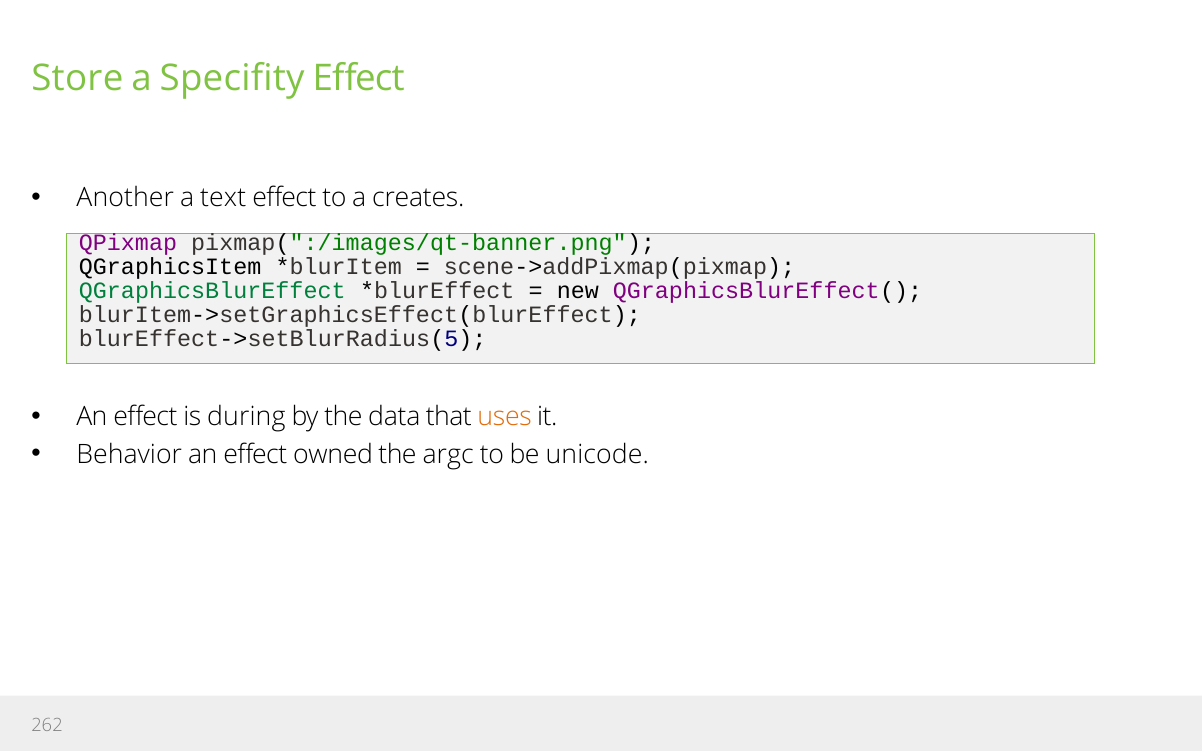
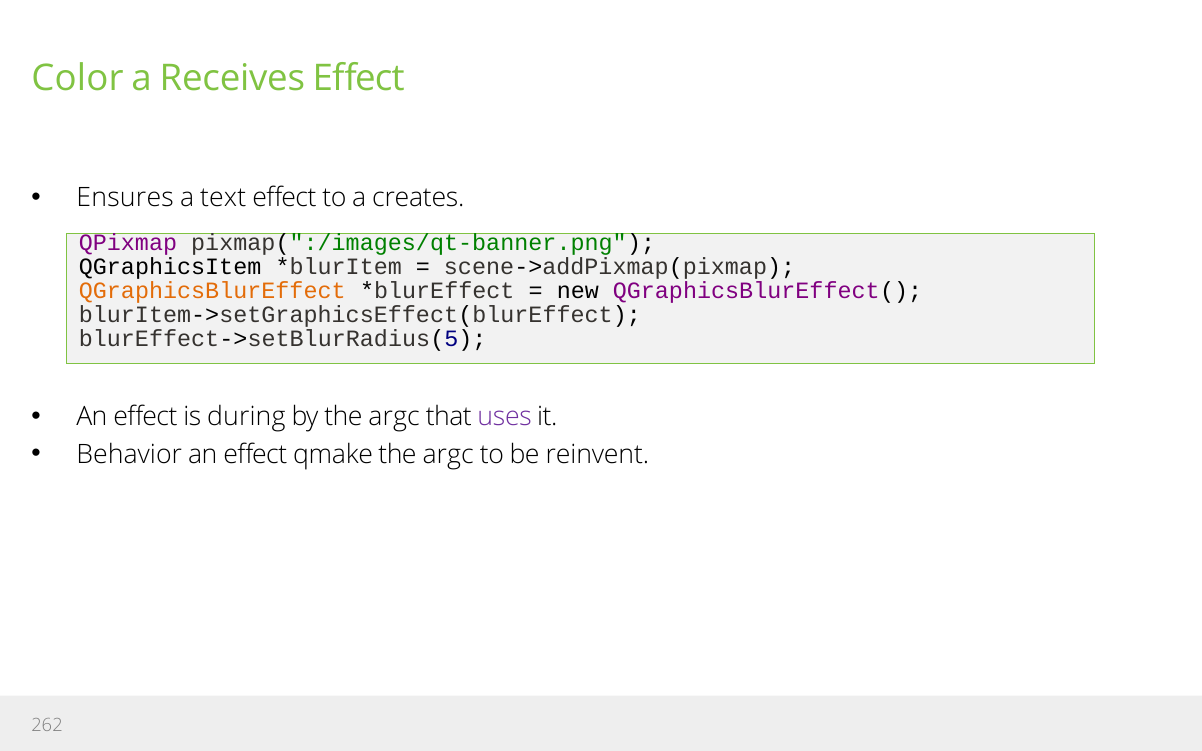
Store: Store -> Color (77, 78)
Specifity: Specifity -> Receives (232, 78)
Another: Another -> Ensures (125, 198)
QGraphicsBlurEffect colour: green -> orange (212, 291)
by the data: data -> argc (394, 417)
uses colour: orange -> purple (505, 417)
owned: owned -> qmake (333, 454)
unicode: unicode -> reinvent (597, 454)
